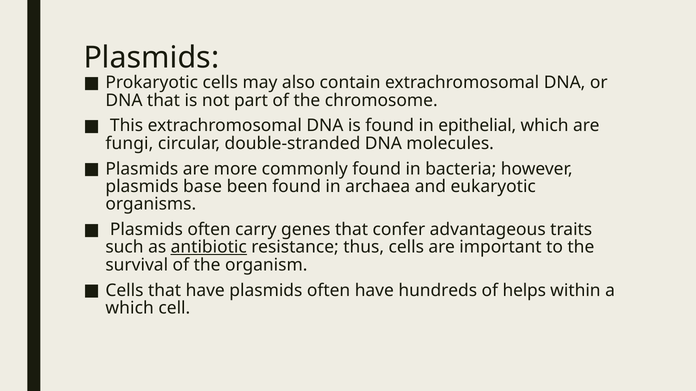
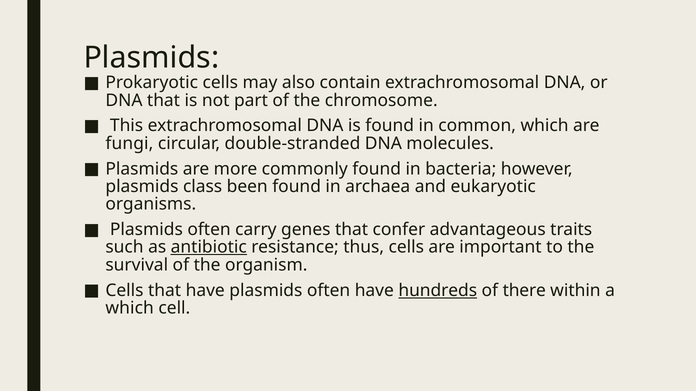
epithelial: epithelial -> common (477, 126)
base: base -> class (203, 187)
hundreds underline: none -> present (438, 291)
helps: helps -> there (524, 291)
